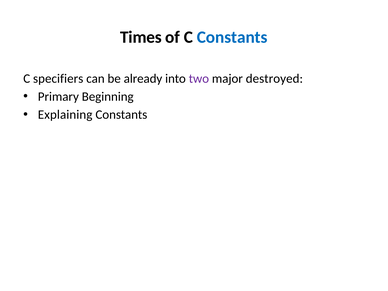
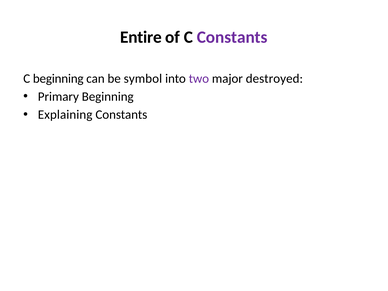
Times: Times -> Entire (141, 37)
Constants colour: blue -> purple (232, 37)
C specifiers: specifiers -> beginning (58, 79)
already: already -> symbol (143, 79)
